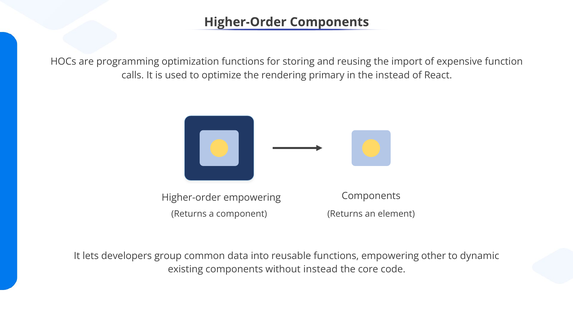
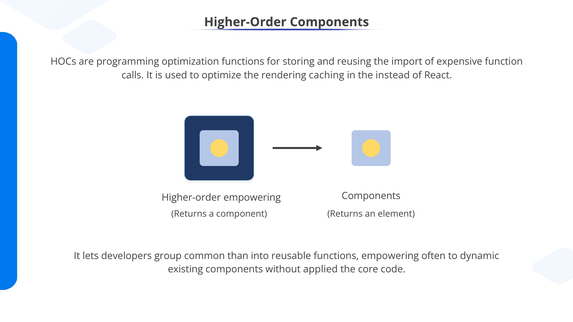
primary: primary -> caching (327, 75)
data: data -> than (238, 256)
other: other -> often (434, 256)
without instead: instead -> applied (320, 270)
